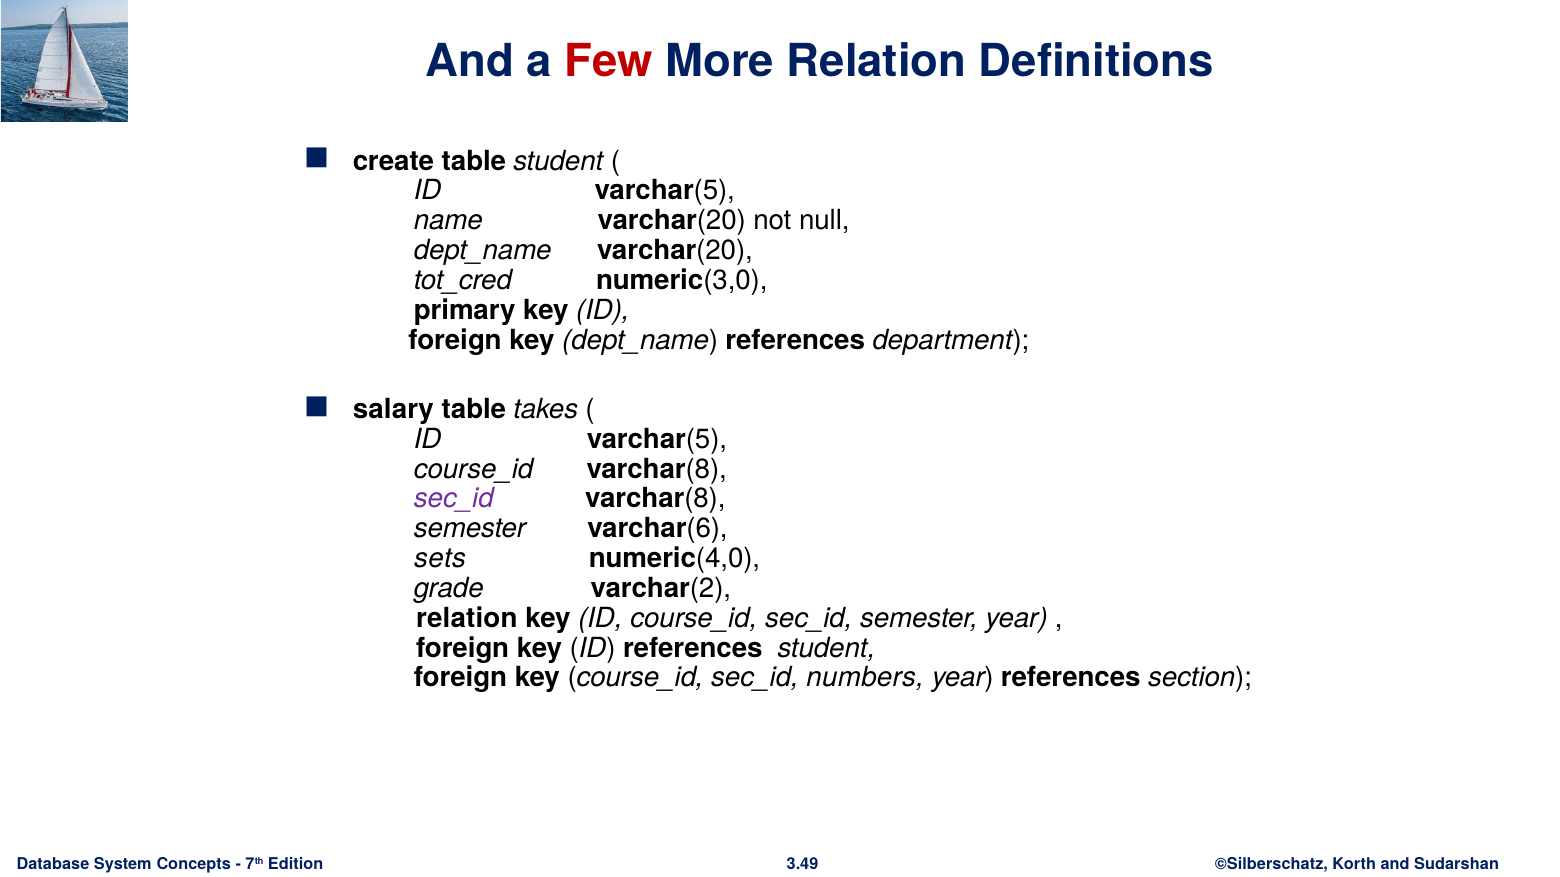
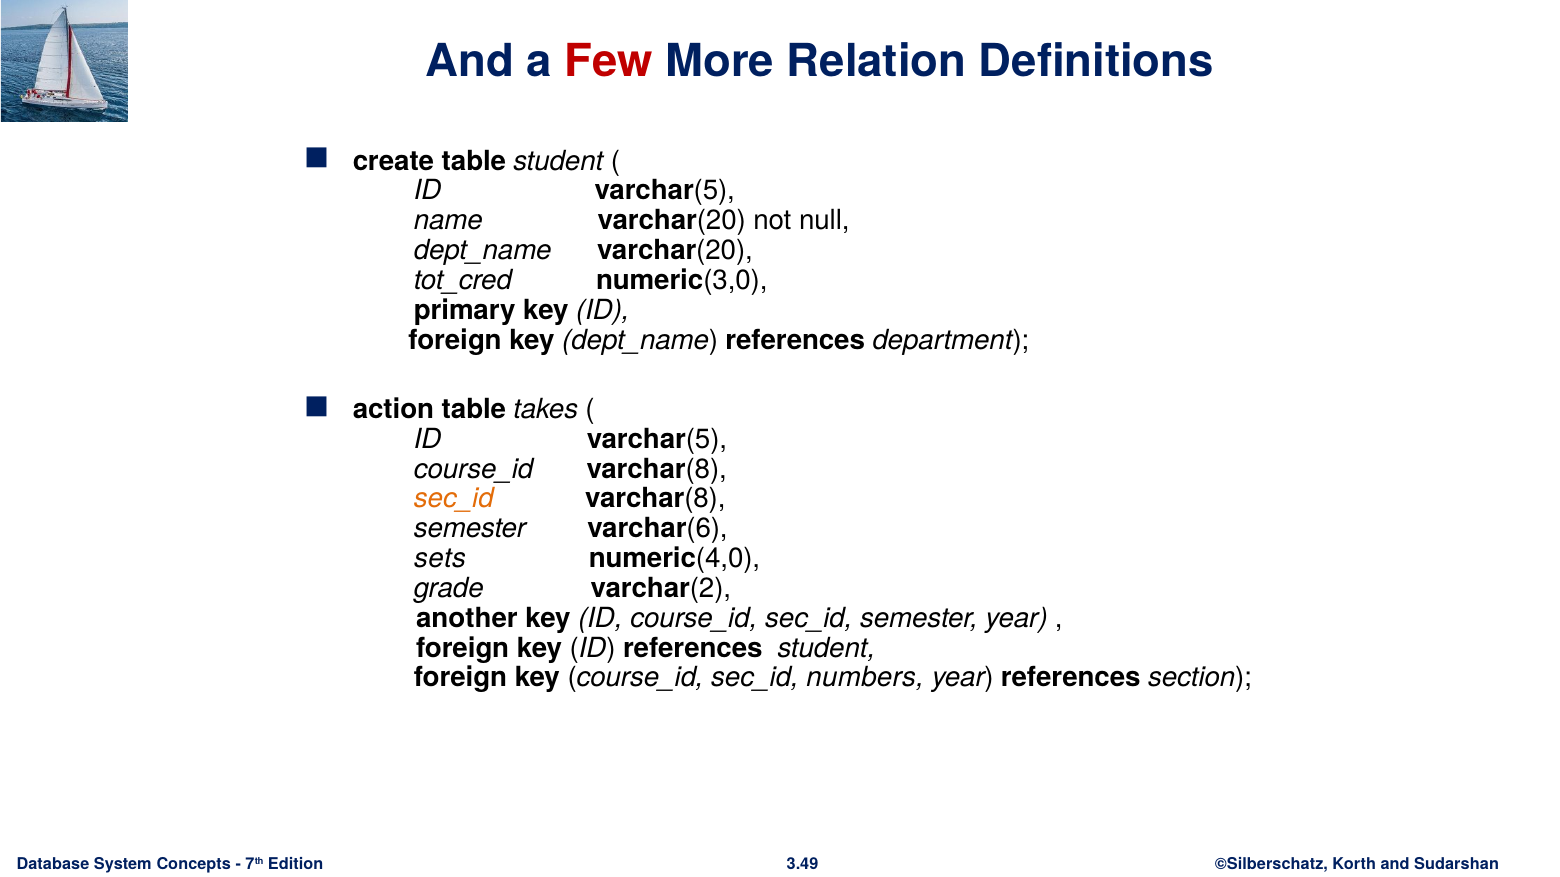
salary: salary -> action (393, 410)
sec_id colour: purple -> orange (454, 499)
relation: relation -> another (467, 618)
